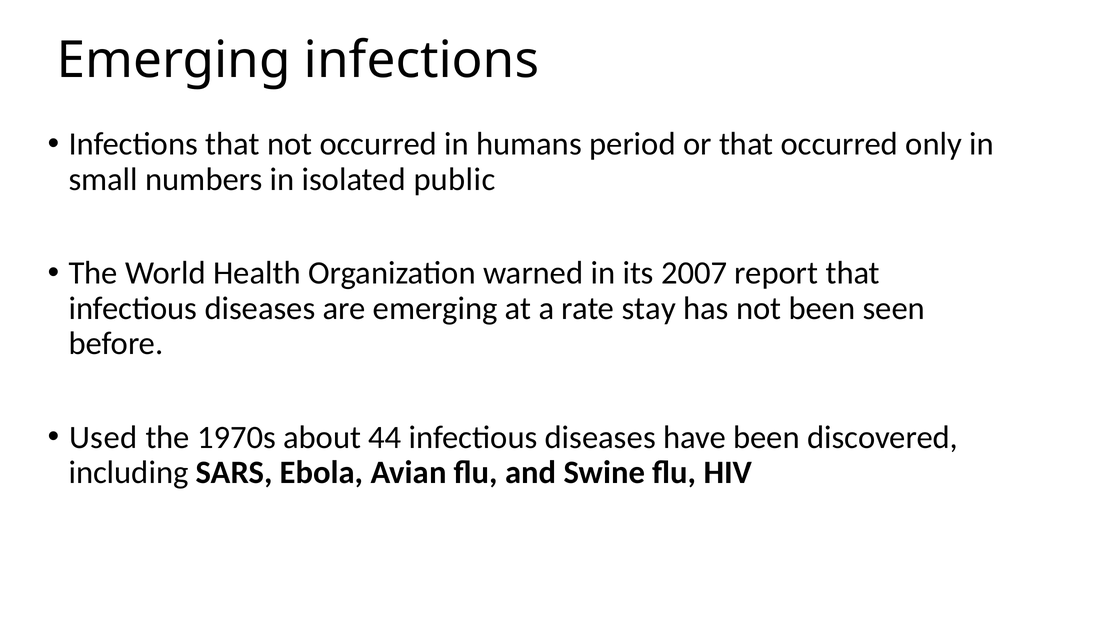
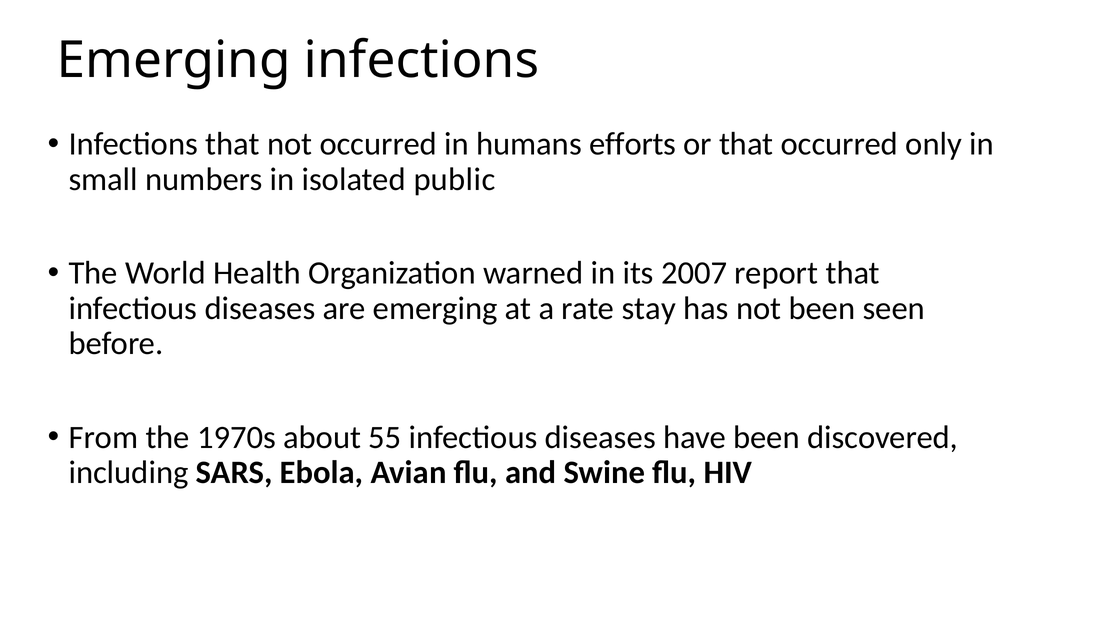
period: period -> efforts (633, 144)
Used: Used -> From (103, 438)
44: 44 -> 55 (385, 438)
